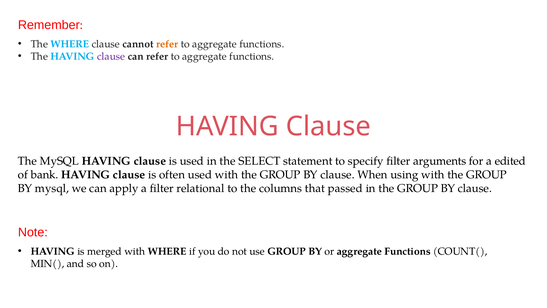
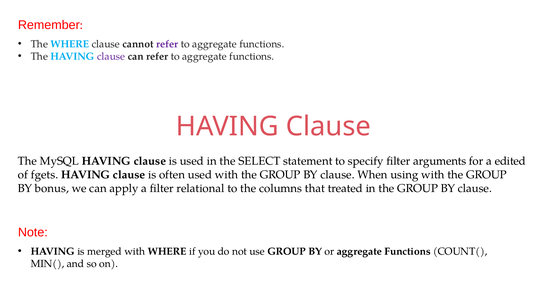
refer colour: orange -> purple (167, 44)
bank: bank -> fgets (45, 175)
BY mysql: mysql -> bonus (52, 188)
passed: passed -> treated (345, 188)
